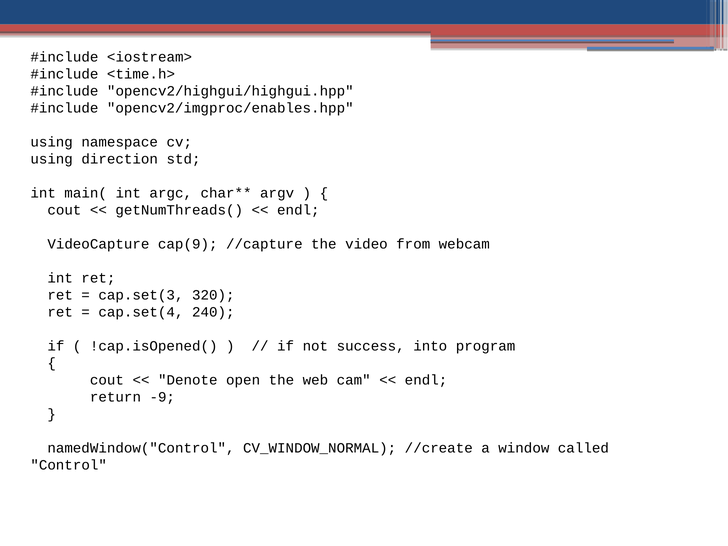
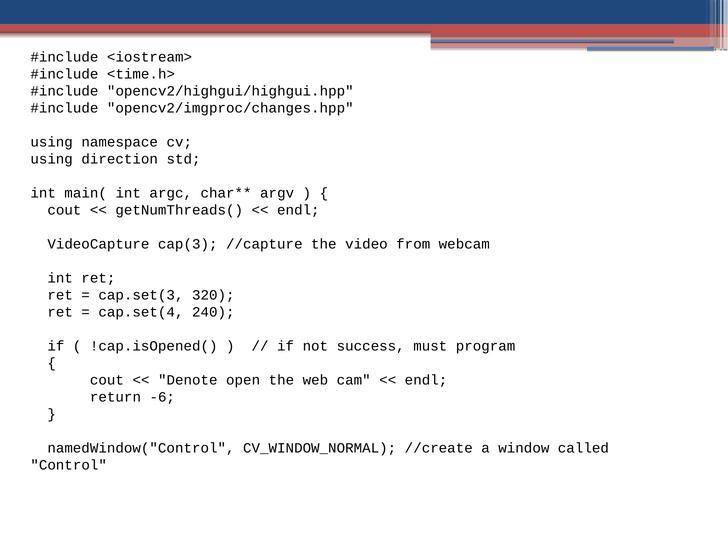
opencv2/imgproc/enables.hpp: opencv2/imgproc/enables.hpp -> opencv2/imgproc/changes.hpp (230, 108)
cap(9: cap(9 -> cap(3 (188, 244)
into: into -> must (430, 346)
-9: -9 -> -6 (162, 397)
